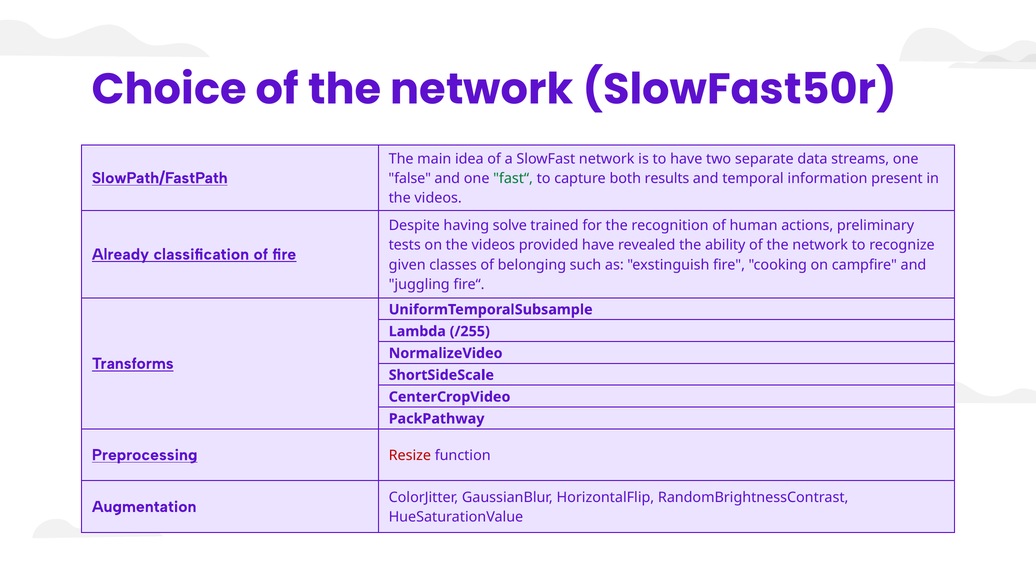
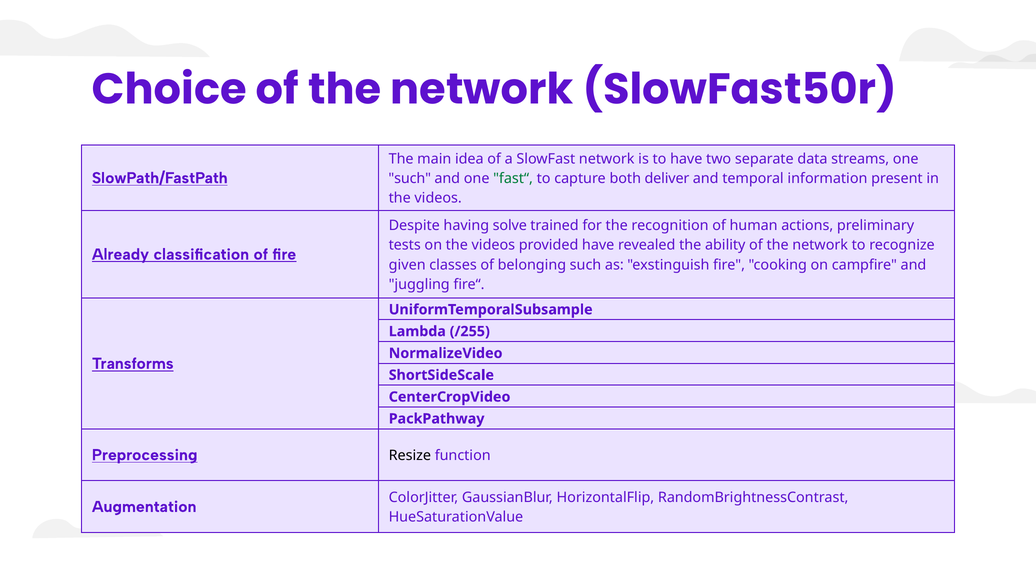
false: false -> such (410, 178)
results: results -> deliver (667, 178)
Resize colour: red -> black (410, 455)
